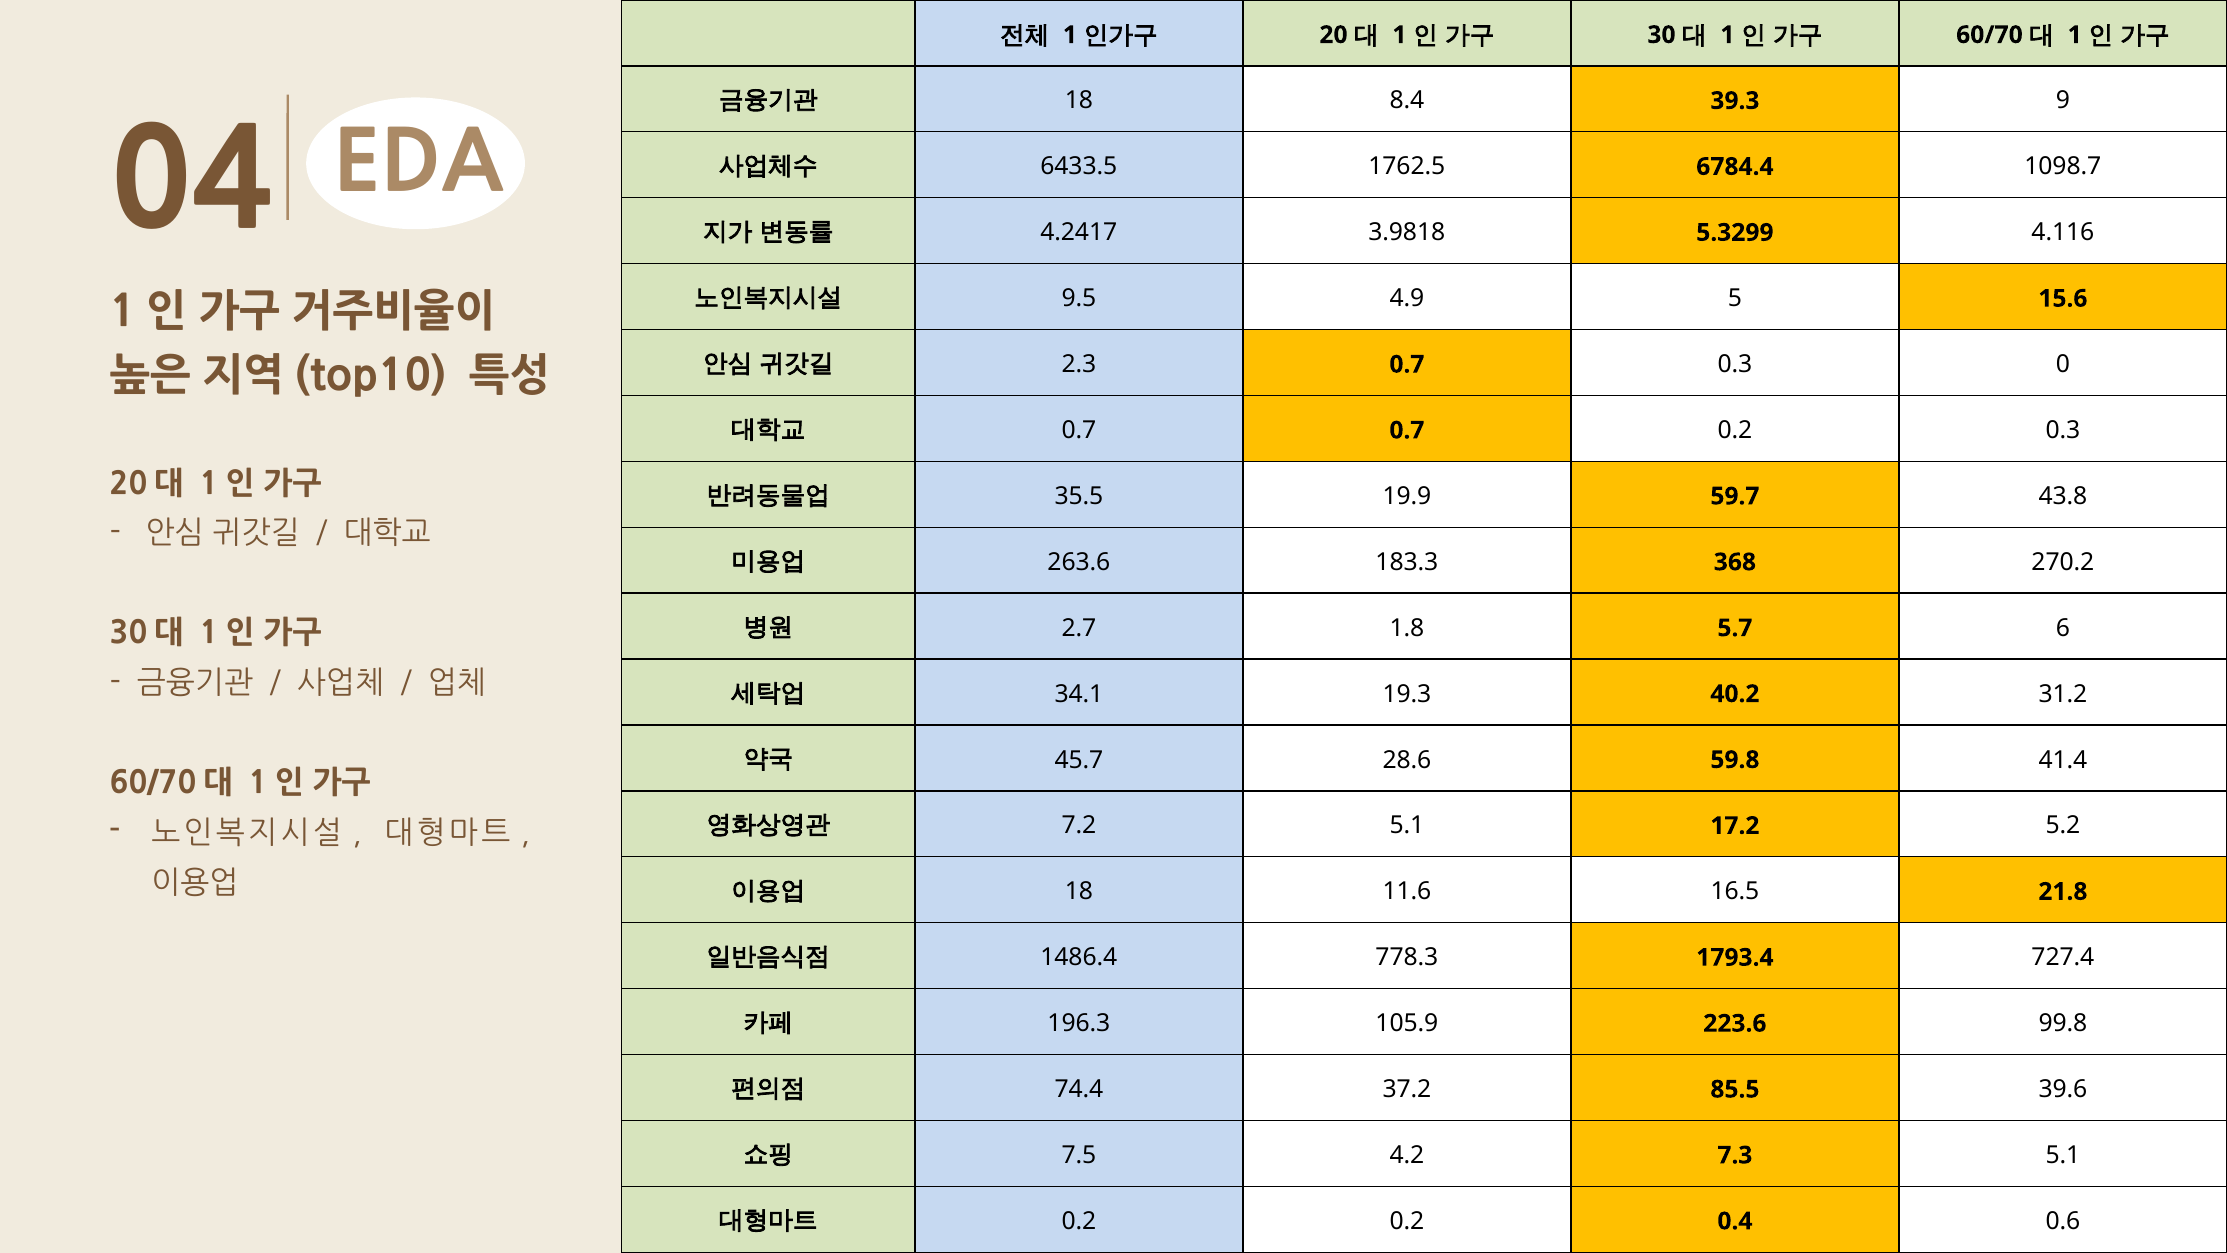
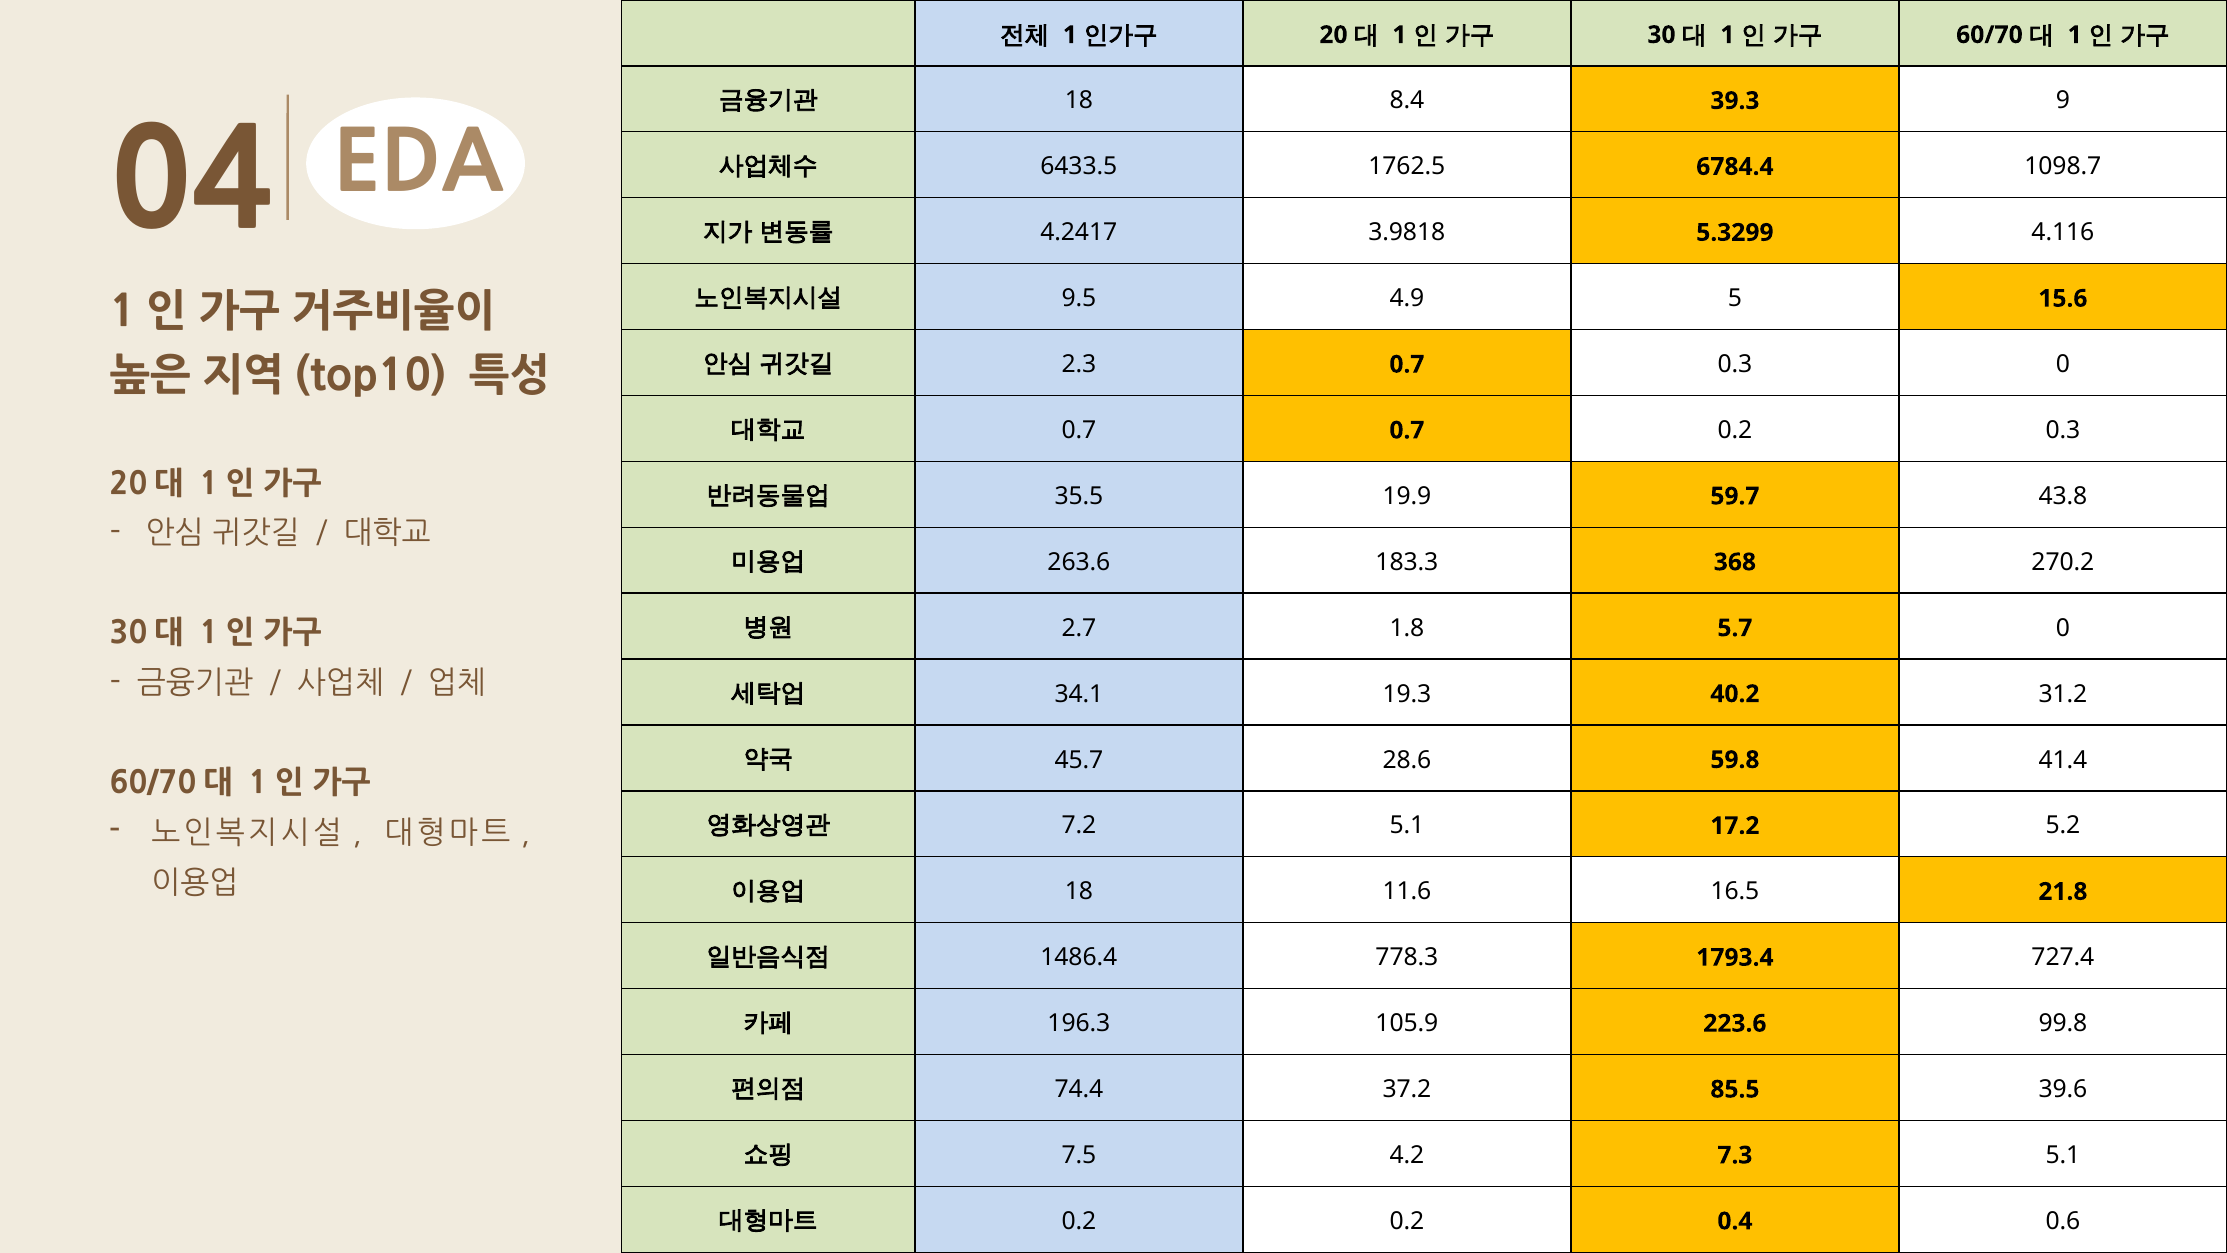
5.7 6: 6 -> 0 (2063, 628)
